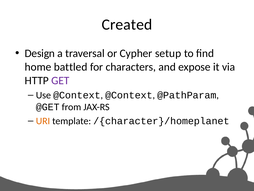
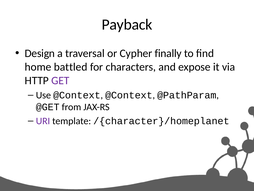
Created: Created -> Payback (127, 25)
setup: setup -> finally (168, 53)
URI colour: orange -> purple (43, 121)
